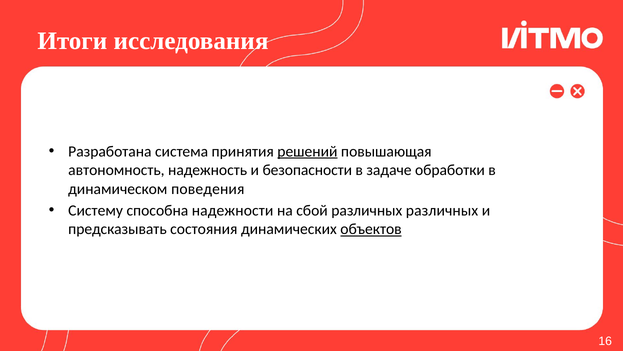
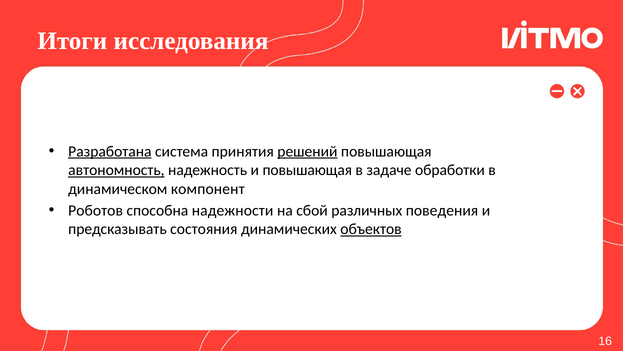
Разработана underline: none -> present (110, 151)
автономность underline: none -> present (116, 170)
и безопасности: безопасности -> повышающая (307, 170)
поведения: поведения -> компонент (208, 189)
Систему: Систему -> Роботов (96, 210)
различных различных: различных -> поведения (442, 210)
